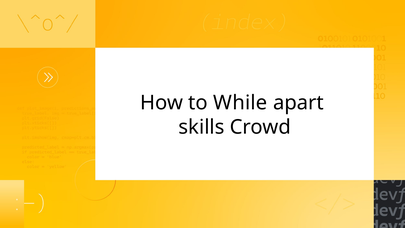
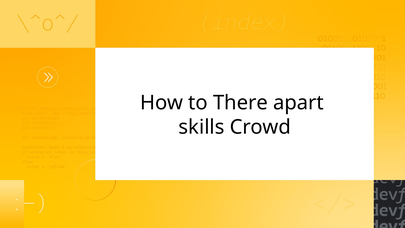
While: While -> There (240, 103)
